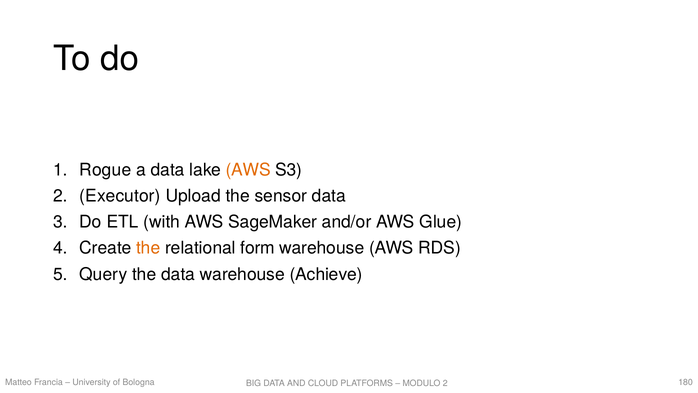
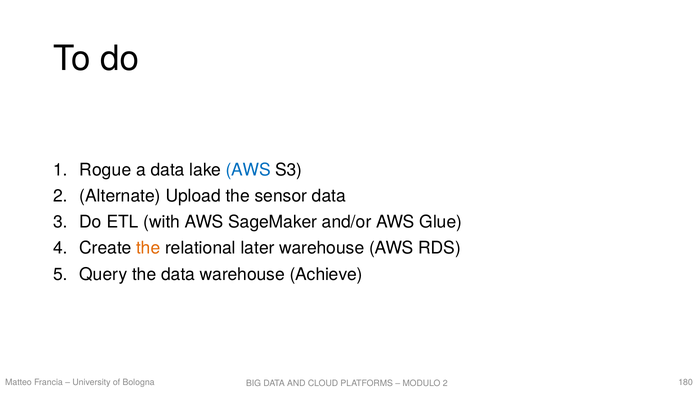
AWS colour: orange -> blue (248, 170)
Executor: Executor -> Alternate (120, 196)
form: form -> later (258, 248)
